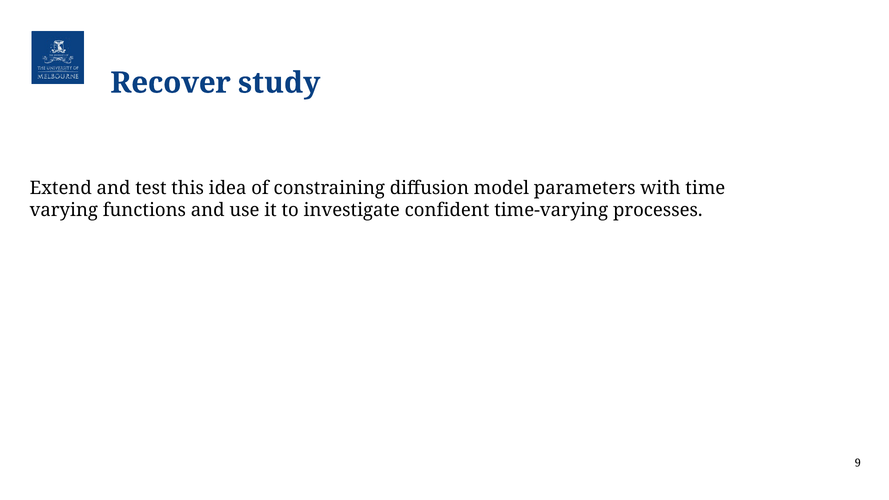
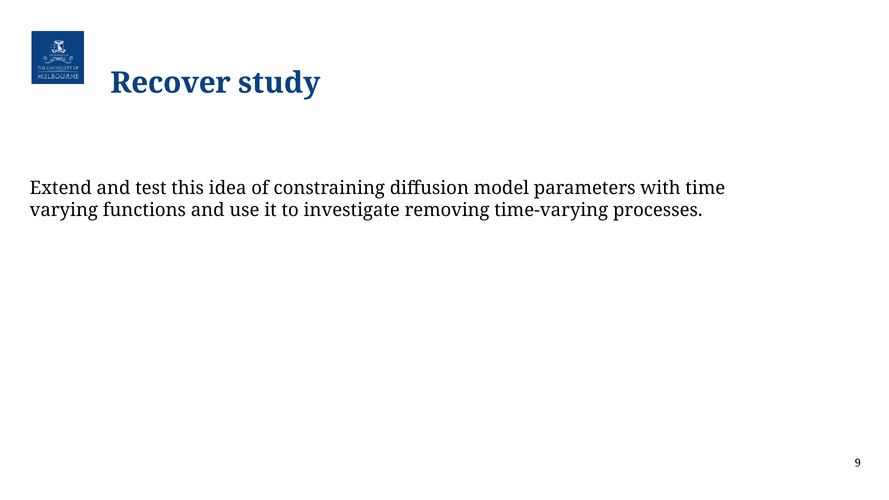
confident: confident -> removing (447, 210)
